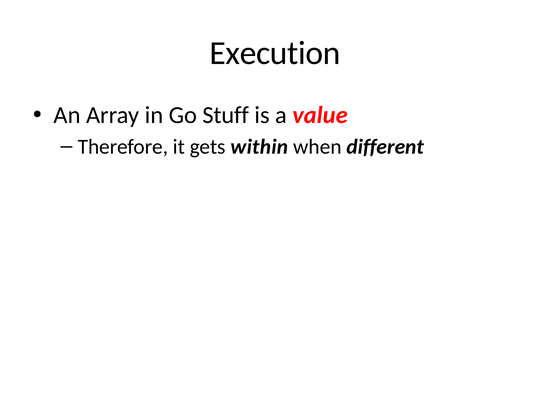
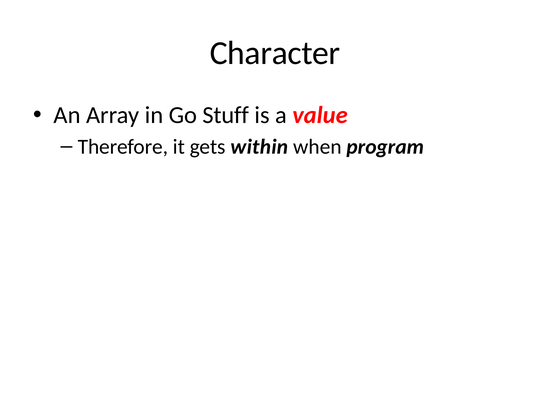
Execution: Execution -> Character (275, 53)
different: different -> program (385, 147)
